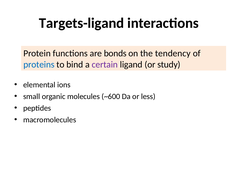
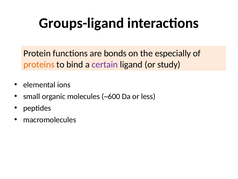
Targets-ligand: Targets-ligand -> Groups-ligand (81, 23)
tendency: tendency -> especially (173, 53)
proteins colour: blue -> orange (39, 64)
